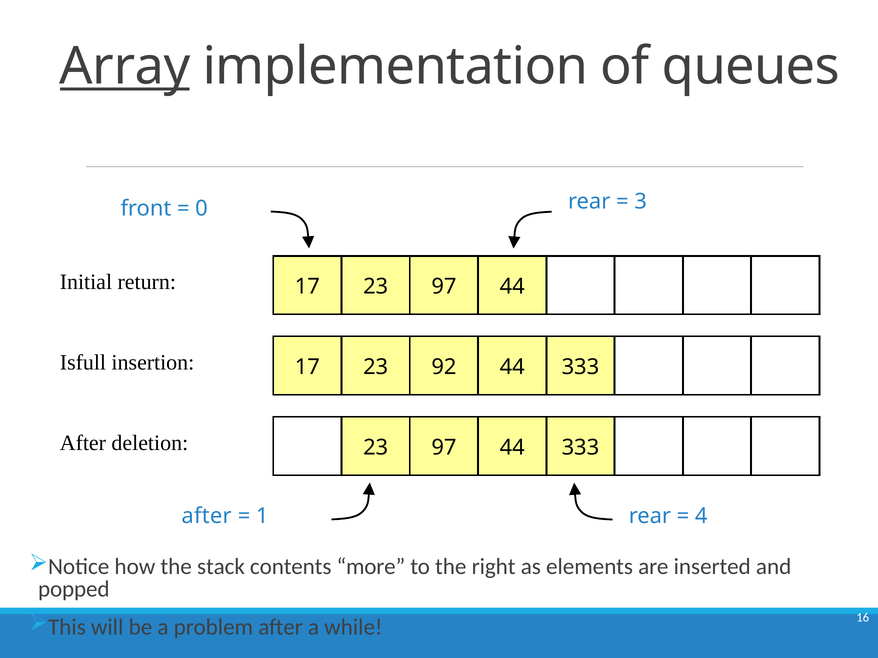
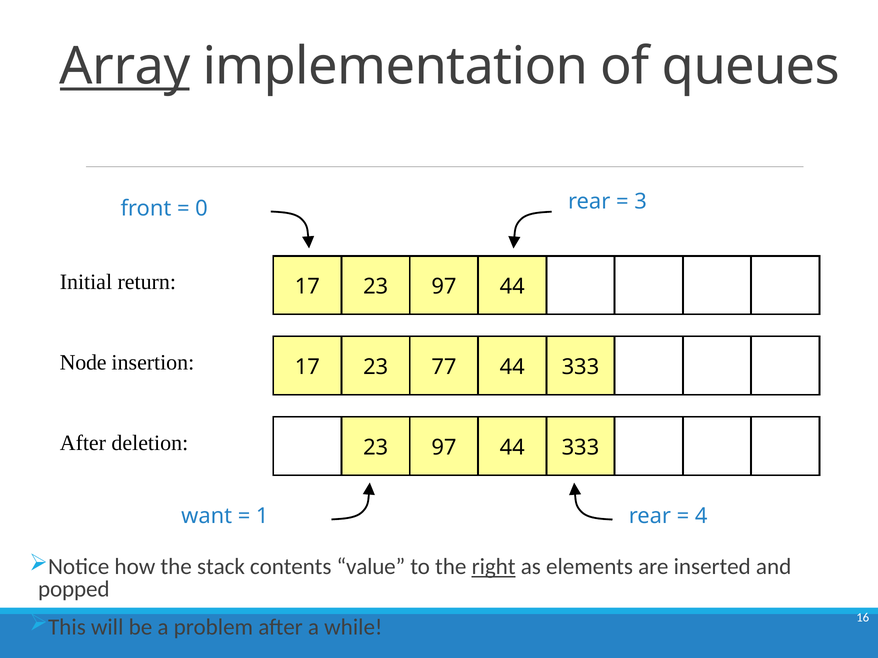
Isfull: Isfull -> Node (83, 363)
92: 92 -> 77 (444, 367)
after: after -> want (207, 516)
more: more -> value (371, 567)
right underline: none -> present (494, 567)
